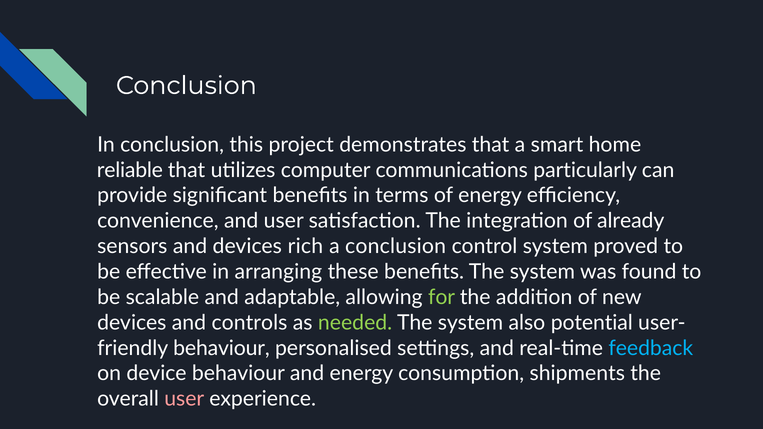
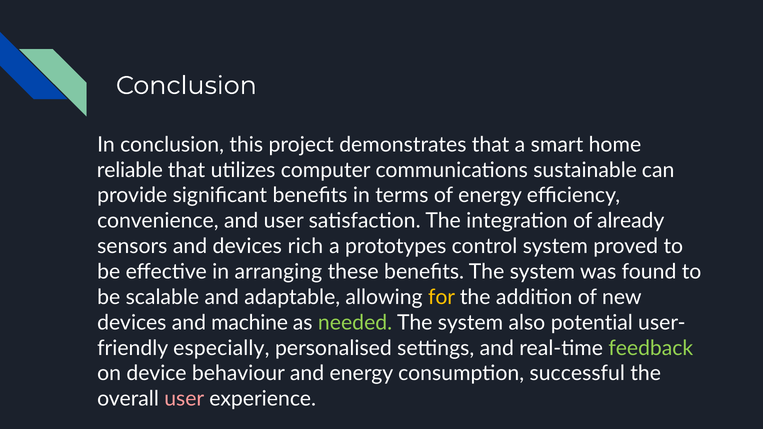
particularly: particularly -> sustainable (585, 170)
a conclusion: conclusion -> prototypes (396, 246)
for colour: light green -> yellow (442, 297)
controls: controls -> machine (250, 323)
behaviour: behaviour -> especially (221, 348)
feedback colour: light blue -> light green (651, 348)
shipments: shipments -> successful (577, 374)
